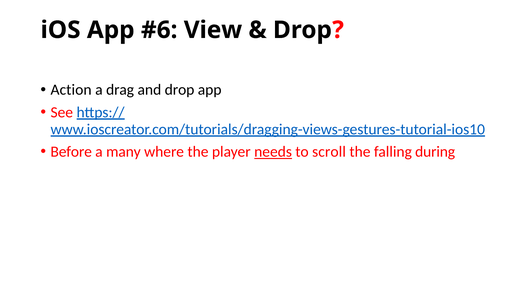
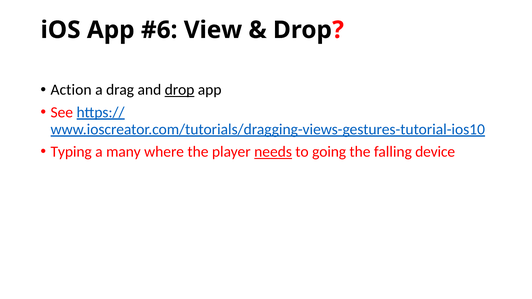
drop underline: none -> present (180, 90)
Before: Before -> Typing (71, 152)
scroll: scroll -> going (329, 152)
during: during -> device (435, 152)
